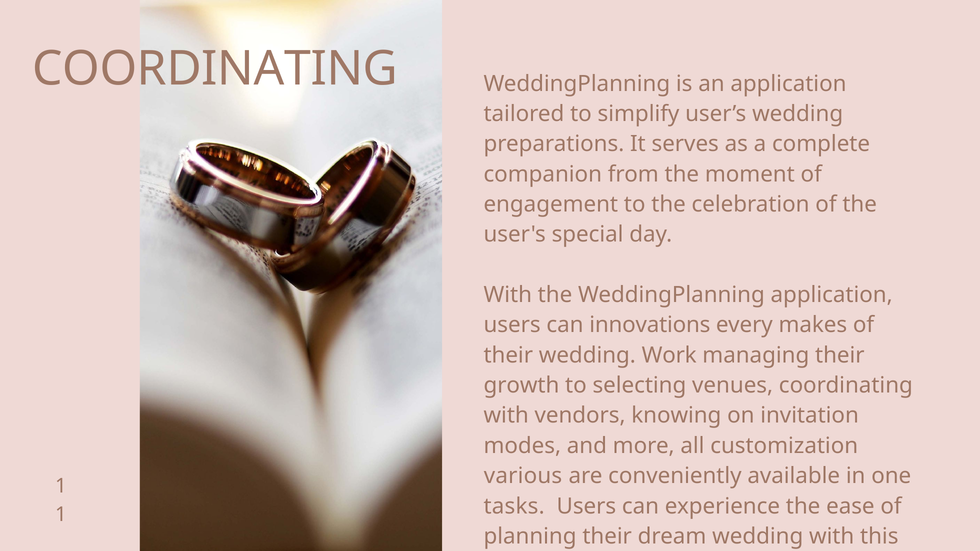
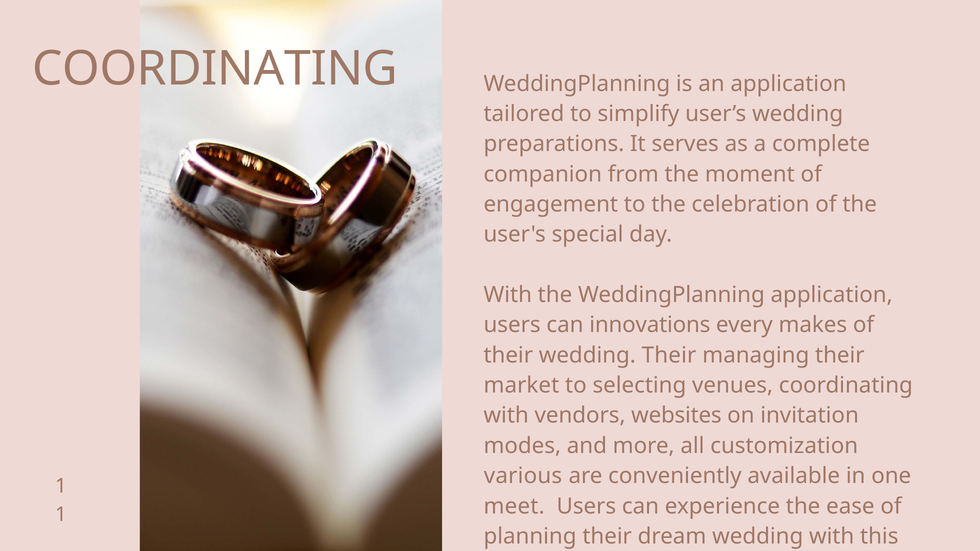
wedding Work: Work -> Their (669, 355)
growth: growth -> market (521, 386)
knowing: knowing -> websites (676, 416)
tasks: tasks -> meet (514, 506)
